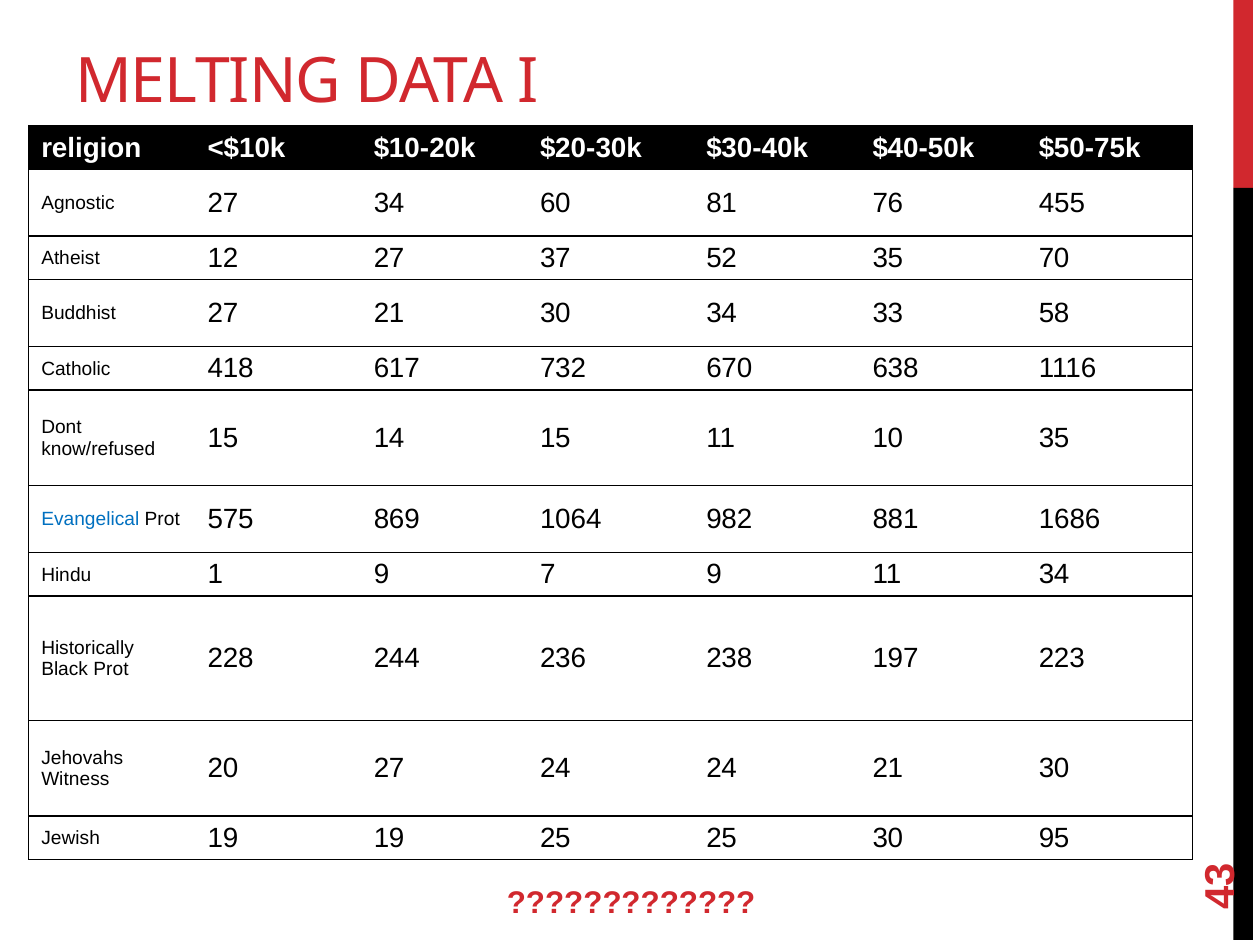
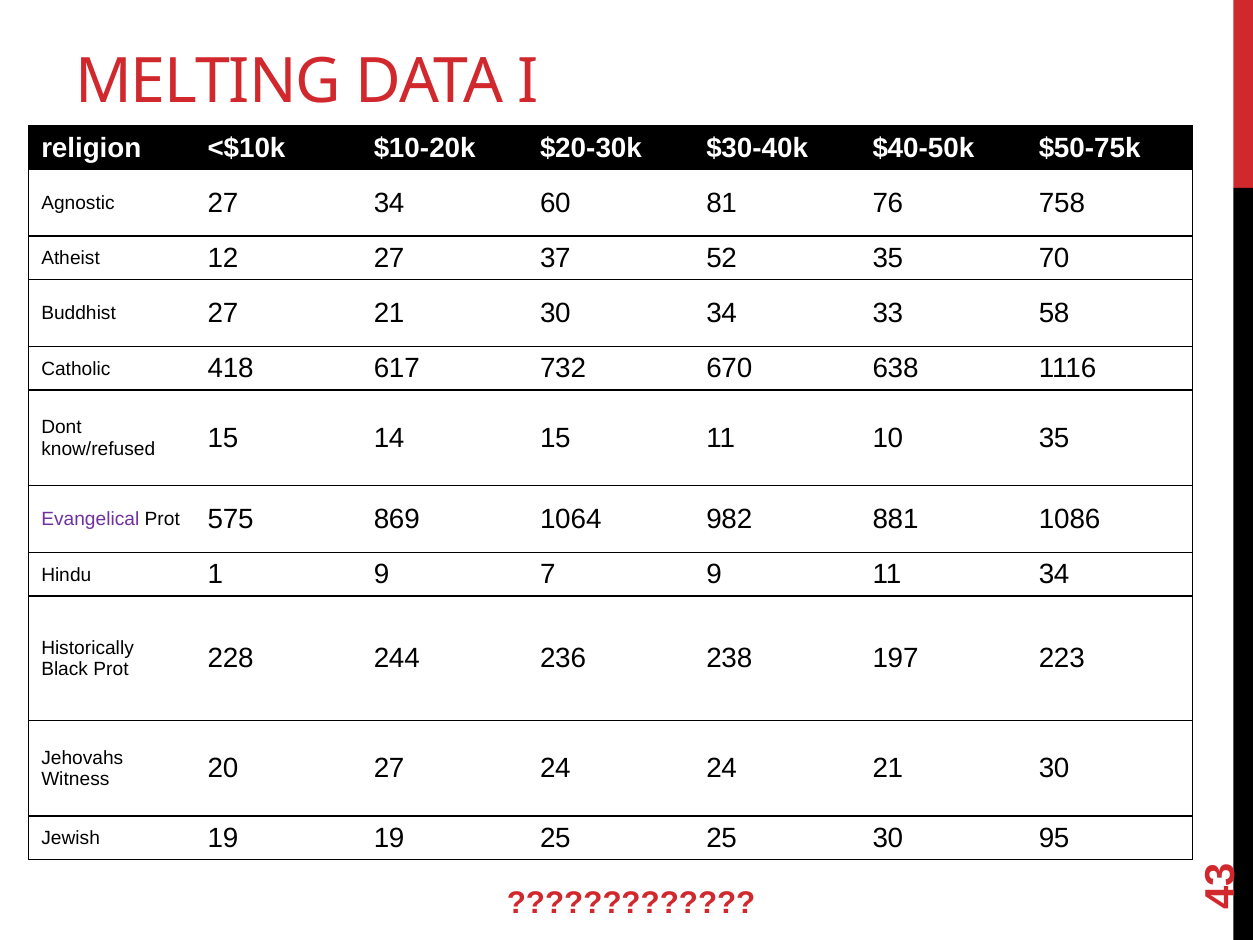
455: 455 -> 758 (1062, 203)
Evangelical colour: blue -> purple (90, 519)
1686: 1686 -> 1086 (1070, 519)
